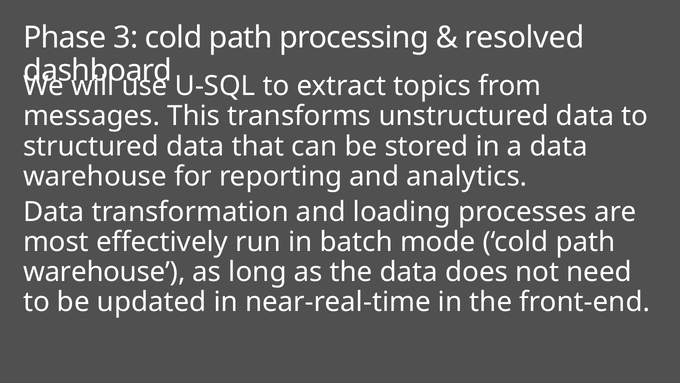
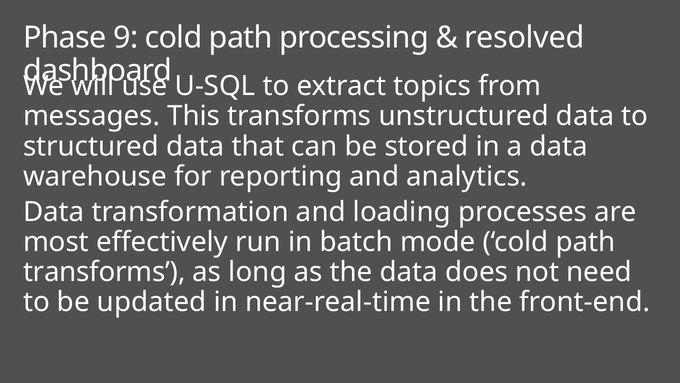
3: 3 -> 9 (126, 37)
warehouse: warehouse -> transforms (104, 272)
